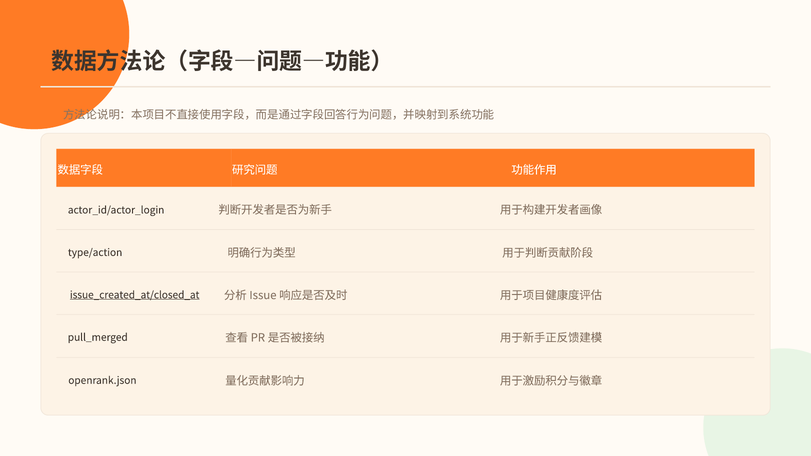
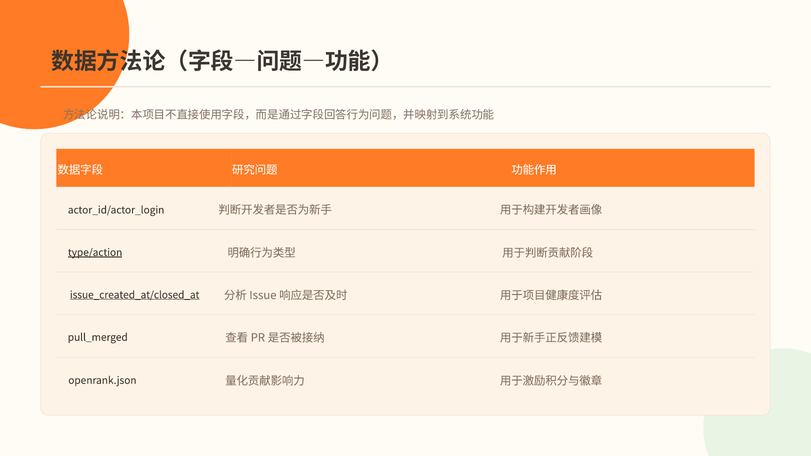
type/action underline: none -> present (95, 253)
